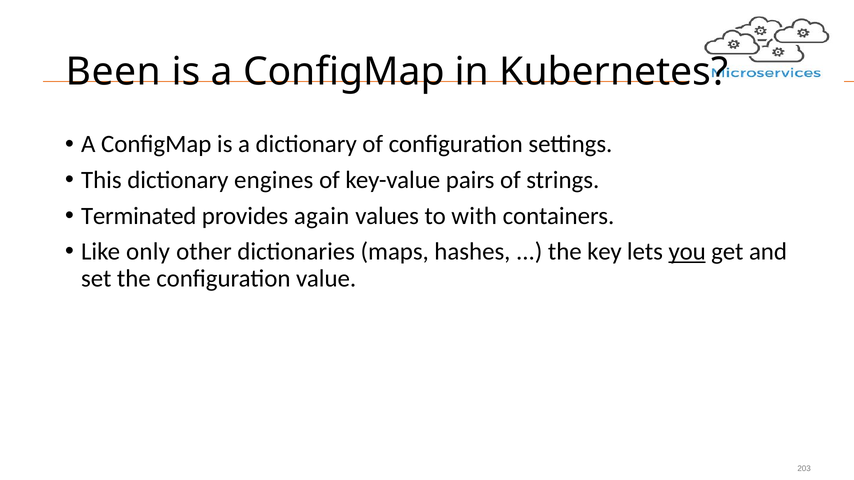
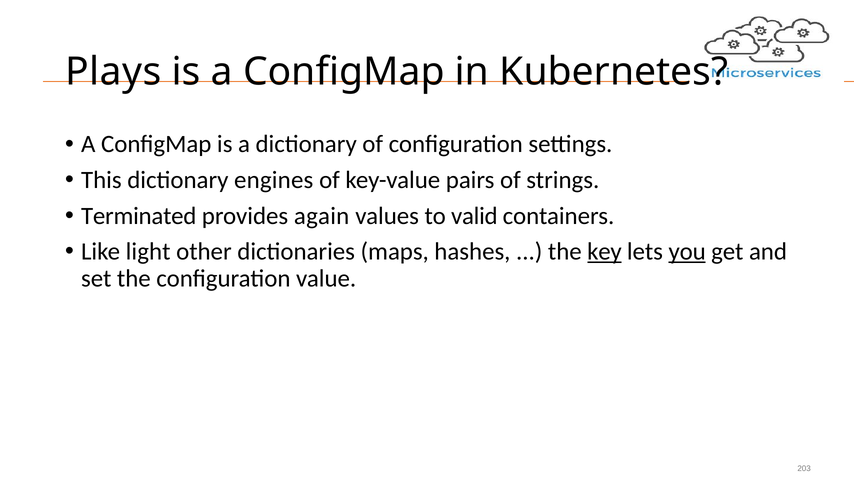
Been: Been -> Plays (113, 72)
with: with -> valid (474, 216)
only: only -> light (148, 252)
key underline: none -> present (604, 252)
